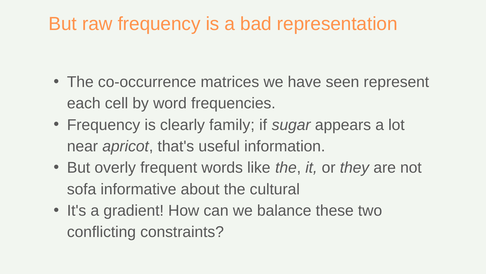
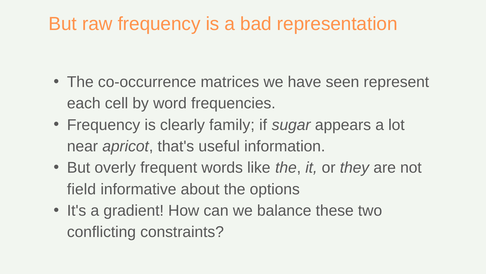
sofa: sofa -> field (82, 189)
cultural: cultural -> options (275, 189)
